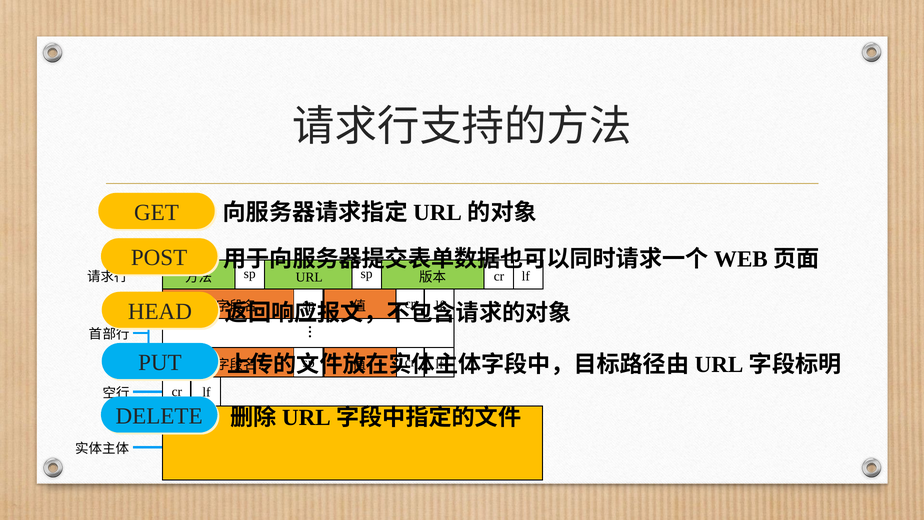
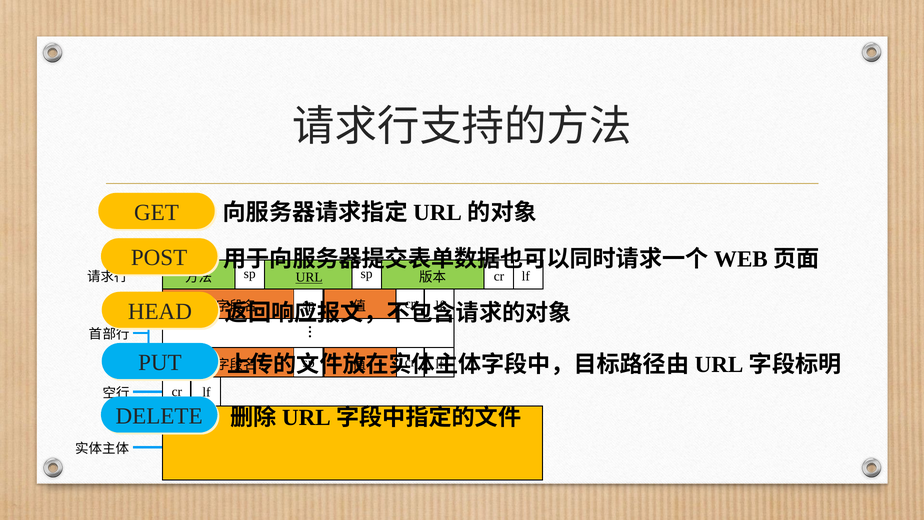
URL underline: none -> present (309, 277)
